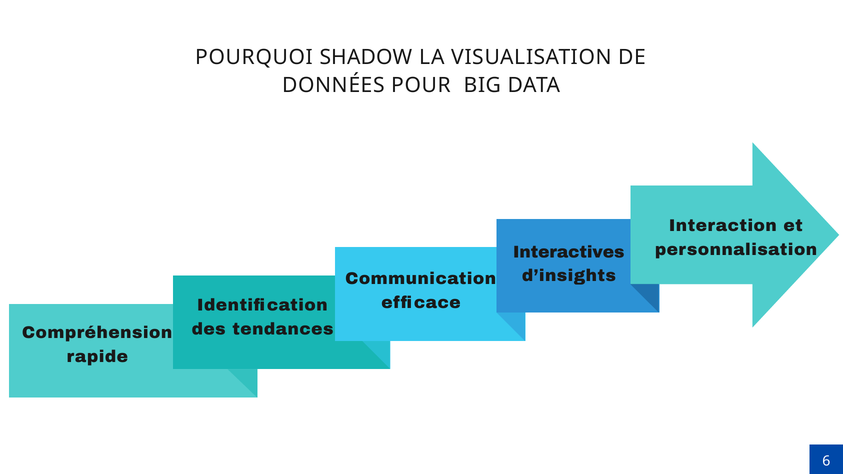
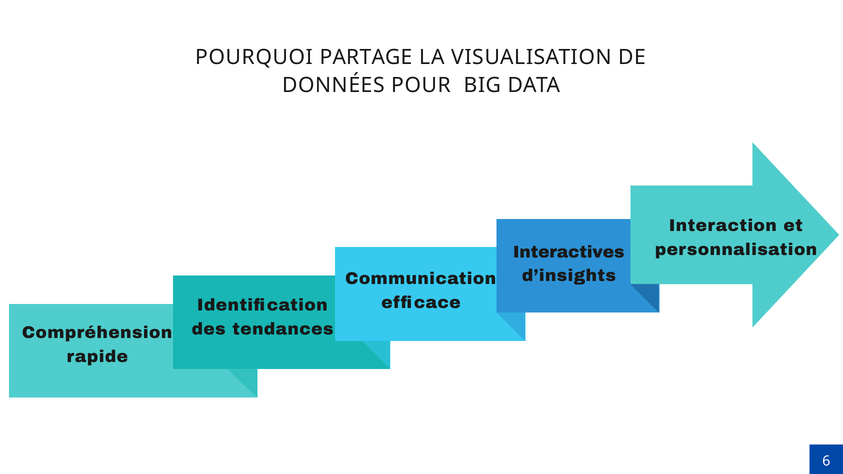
SHADOW: SHADOW -> PARTAGE (366, 58)
